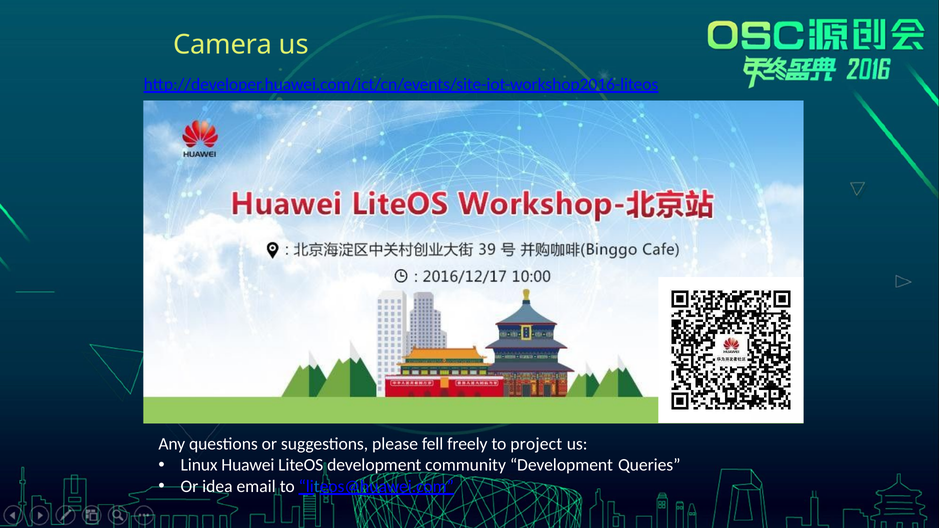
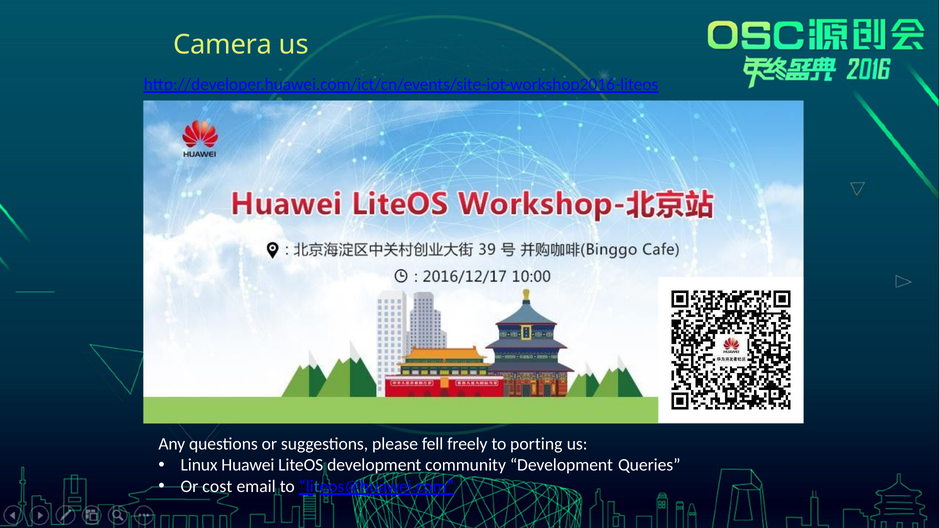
project: project -> porting (536, 444)
idea: idea -> cost (217, 486)
